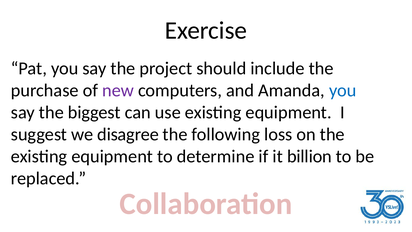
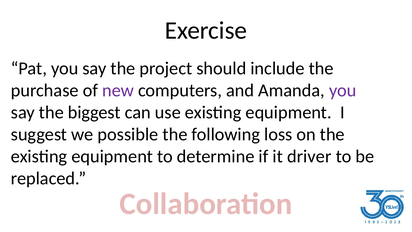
you colour: blue -> purple (343, 90)
disagree: disagree -> possible (128, 134)
billion: billion -> driver (309, 156)
